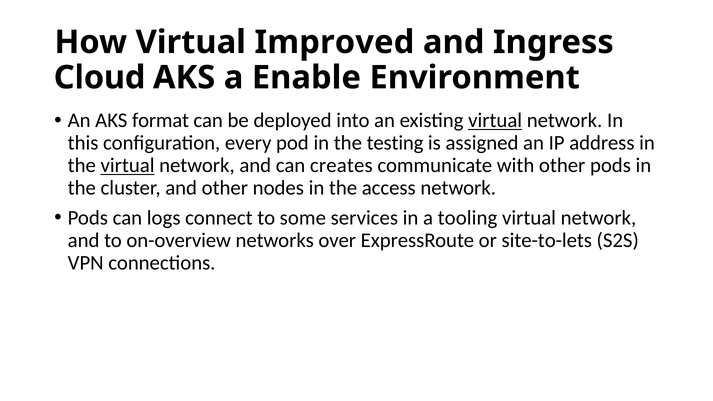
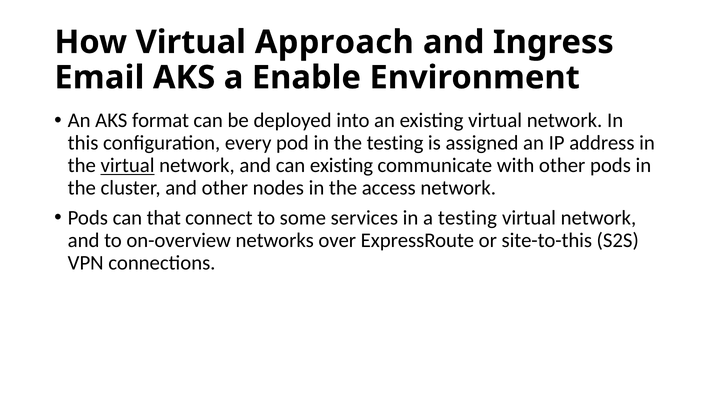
Improved: Improved -> Approach (334, 42)
Cloud: Cloud -> Email (99, 78)
virtual underline: present -> none (495, 121)
can creates: creates -> existing (342, 165)
logs: logs -> that (164, 218)
a tooling: tooling -> testing (467, 218)
site-to-lets: site-to-lets -> site-to-this (547, 240)
